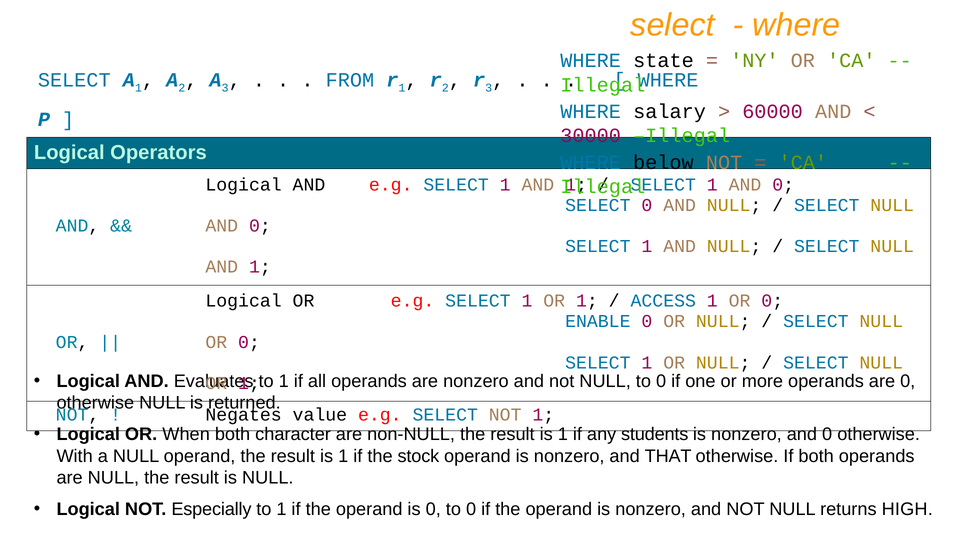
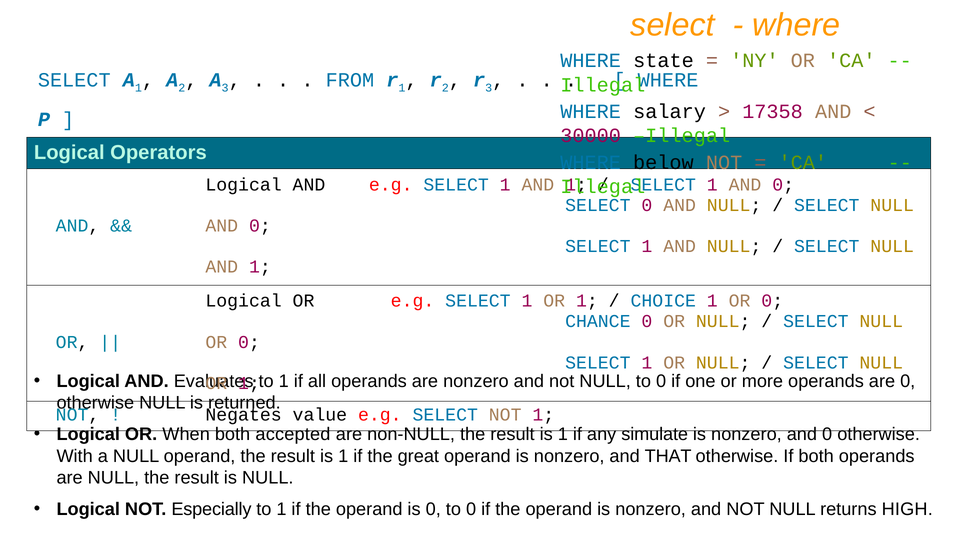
60000: 60000 -> 17358 (773, 112)
ACCESS: ACCESS -> CHOICE (663, 301)
ENABLE: ENABLE -> CHANCE (598, 322)
character: character -> accepted (293, 434)
students: students -> simulate (655, 434)
stock: stock -> great (418, 456)
